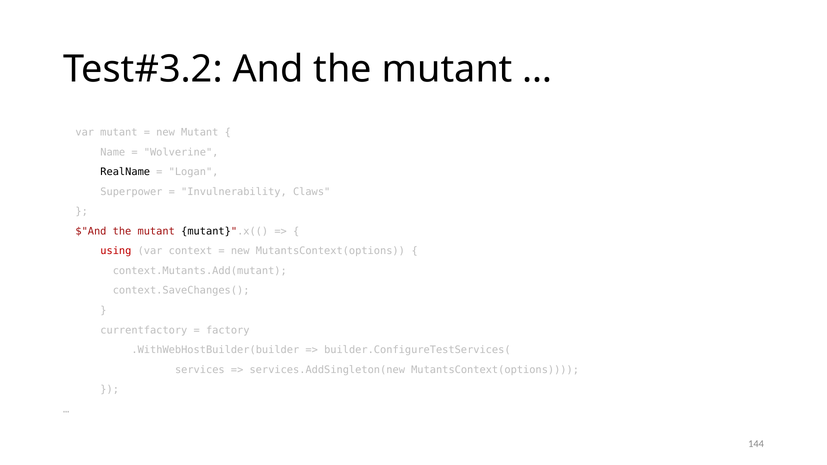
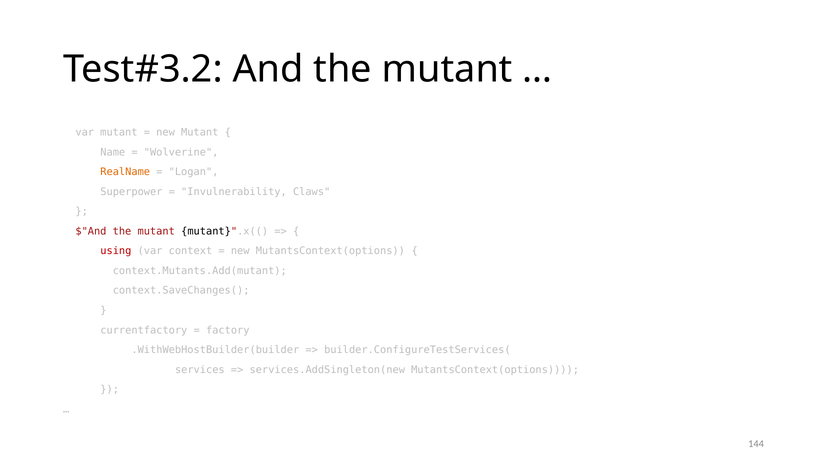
RealName colour: black -> orange (125, 172)
